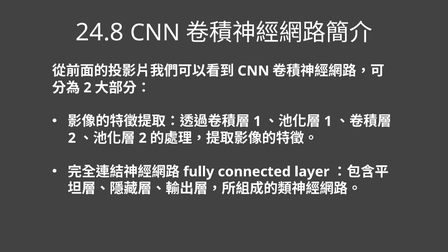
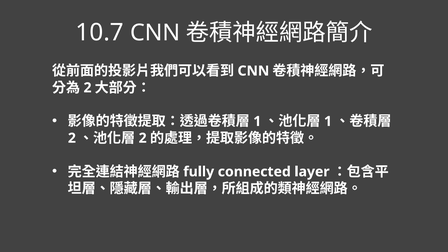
24.8: 24.8 -> 10.7 (100, 32)
